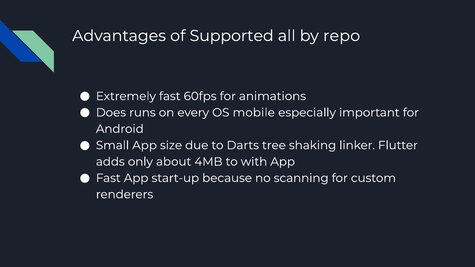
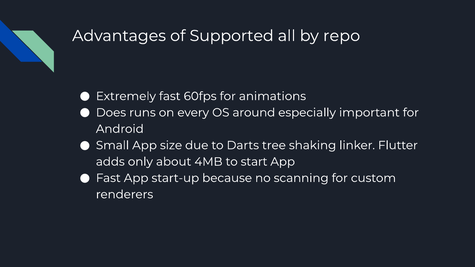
mobile: mobile -> around (254, 113)
with: with -> start (254, 162)
